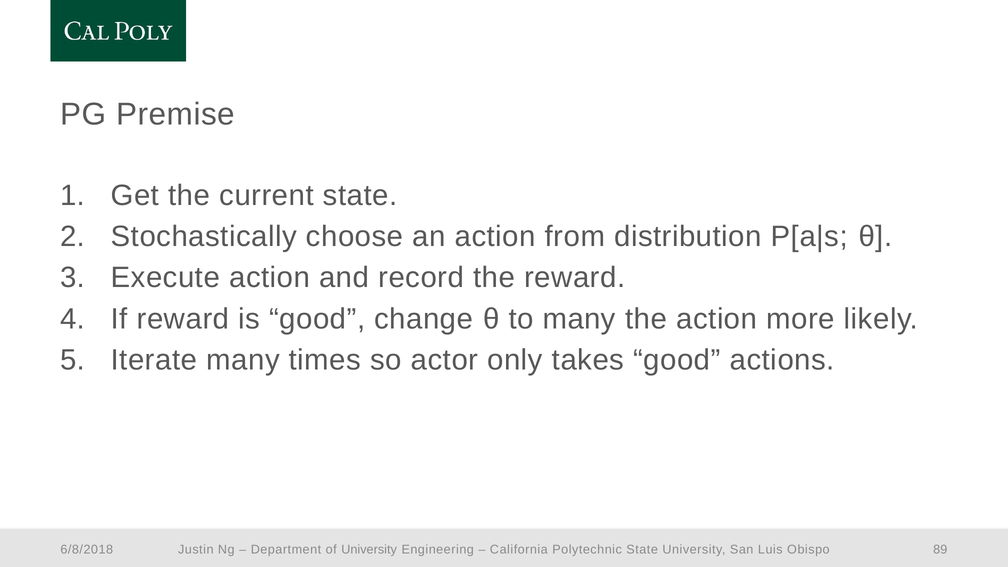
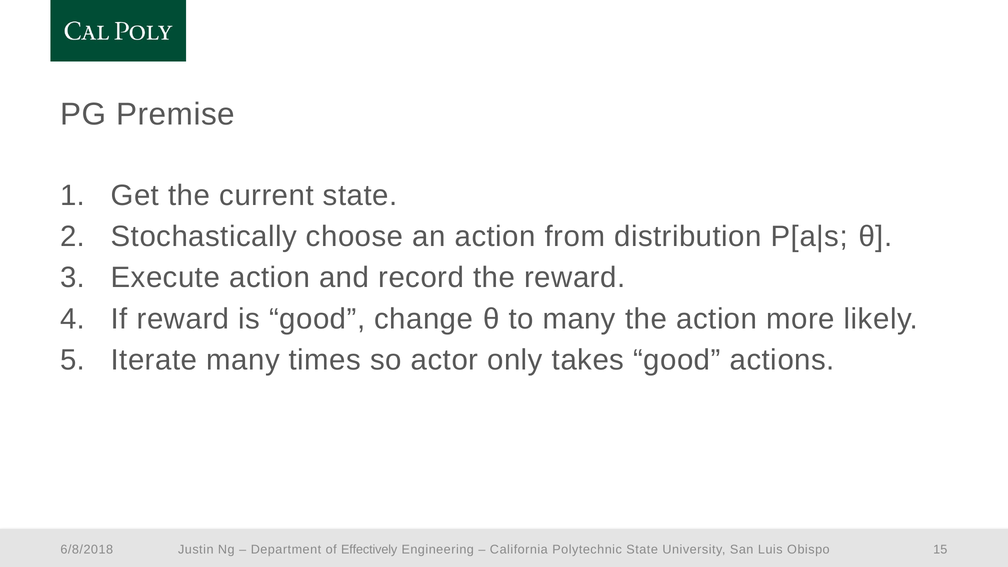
of University: University -> Effectively (369, 549)
89: 89 -> 15 (940, 549)
